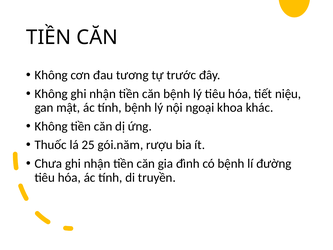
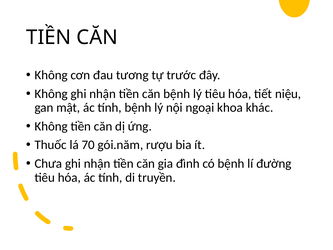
25: 25 -> 70 (88, 145)
